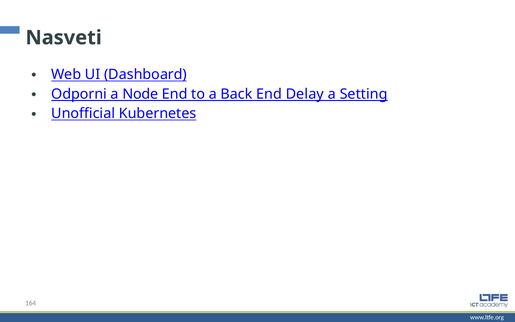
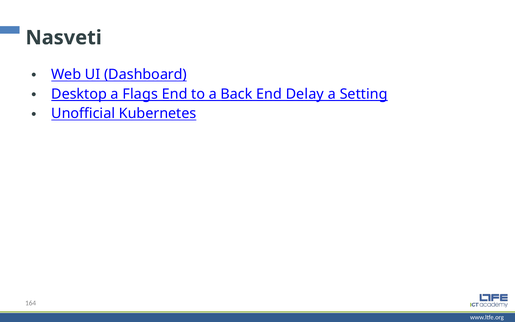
Odporni: Odporni -> Desktop (79, 94)
Node: Node -> Flags (140, 94)
